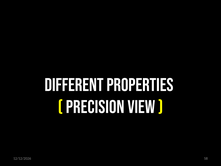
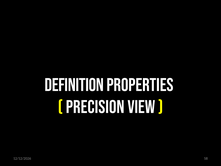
DIFFERENT: DIFFERENT -> DEFINITION (74, 85)
